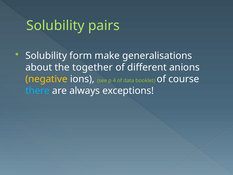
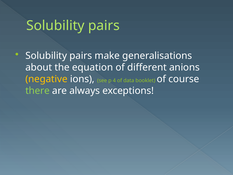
form: form -> pairs (81, 56)
together: together -> equation (93, 67)
there colour: light blue -> light green (38, 91)
